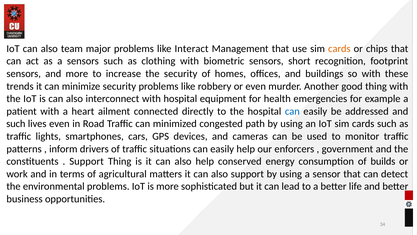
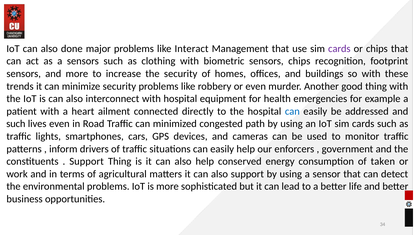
team: team -> done (72, 49)
cards colour: orange -> purple (339, 49)
sensors short: short -> chips (299, 61)
builds: builds -> taken (383, 161)
